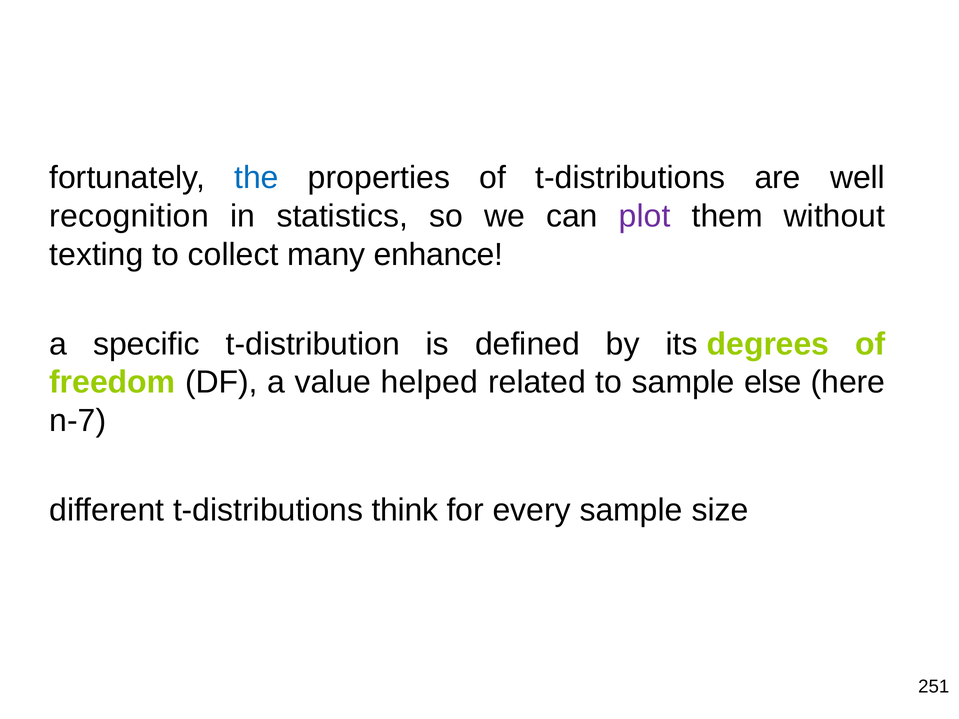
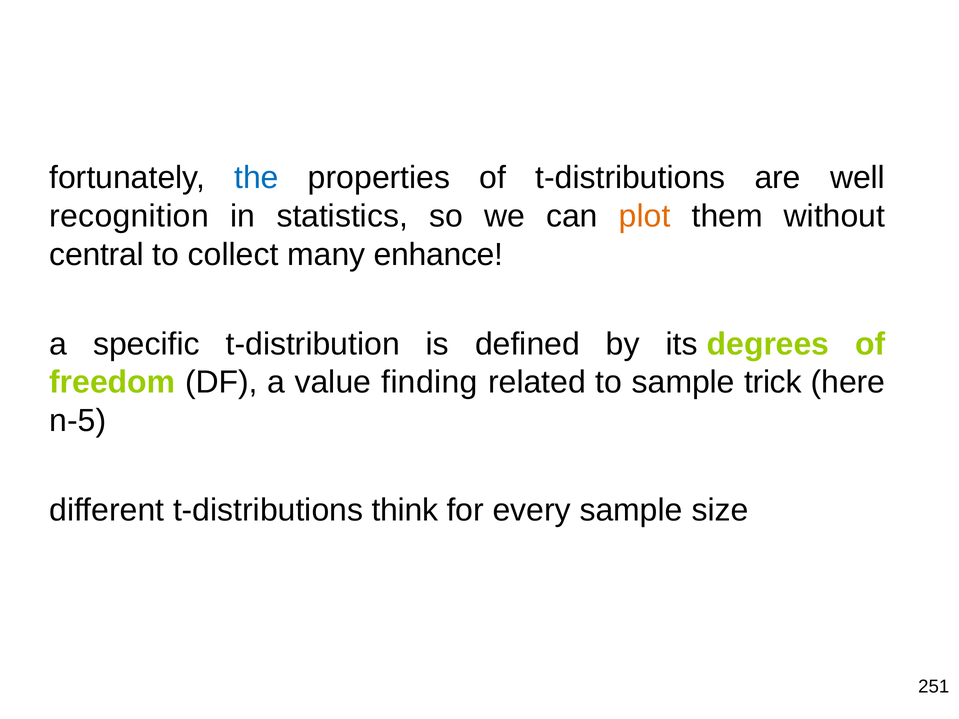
plot colour: purple -> orange (645, 216)
texting: texting -> central (97, 255)
helped: helped -> finding (429, 383)
else: else -> trick (773, 383)
n-7: n-7 -> n-5 (78, 421)
